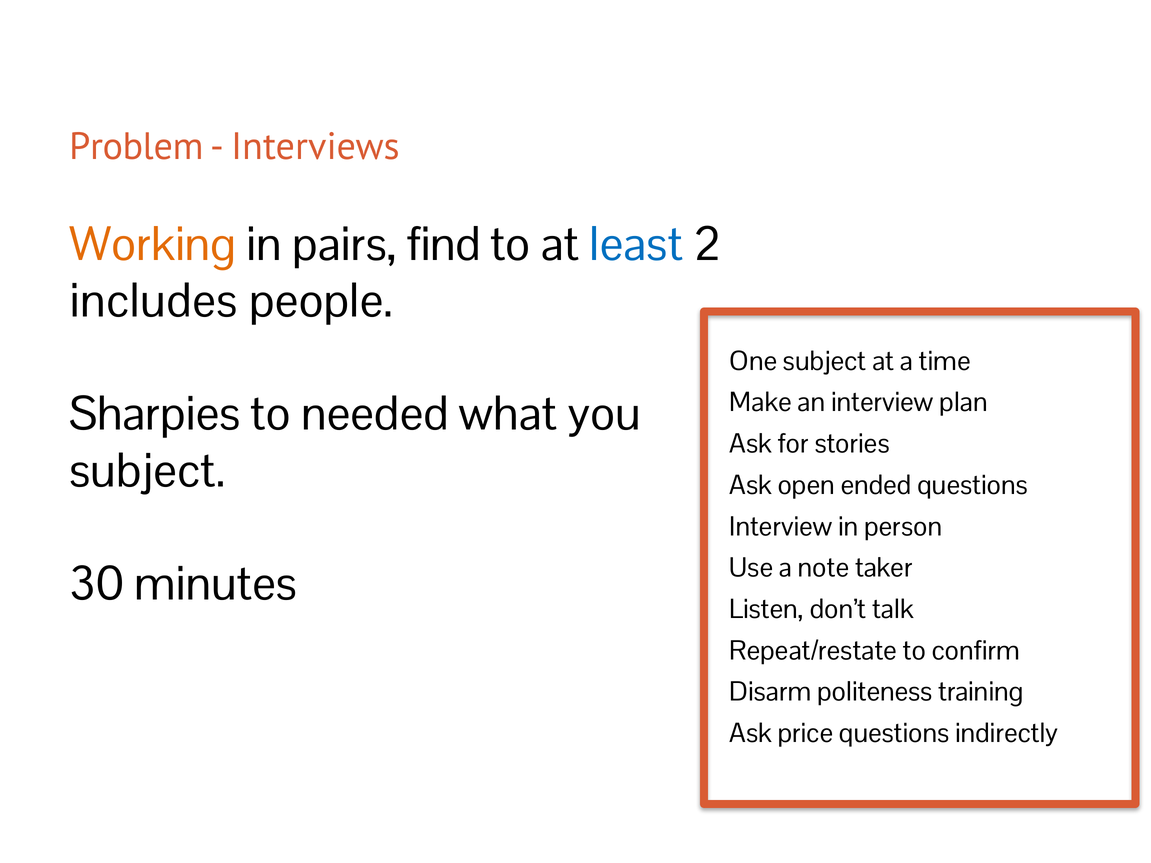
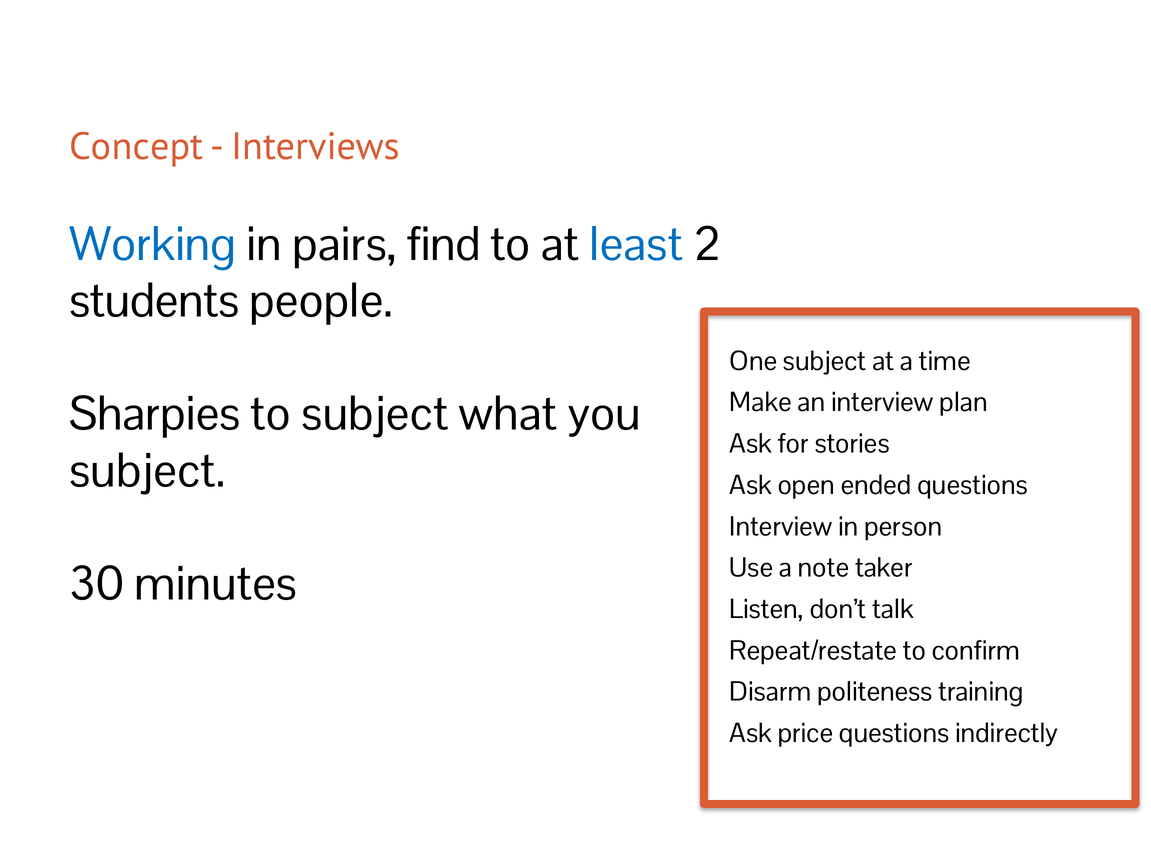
Problem: Problem -> Concept (136, 147)
Working colour: orange -> blue (153, 245)
includes: includes -> students (154, 301)
to needed: needed -> subject (375, 415)
